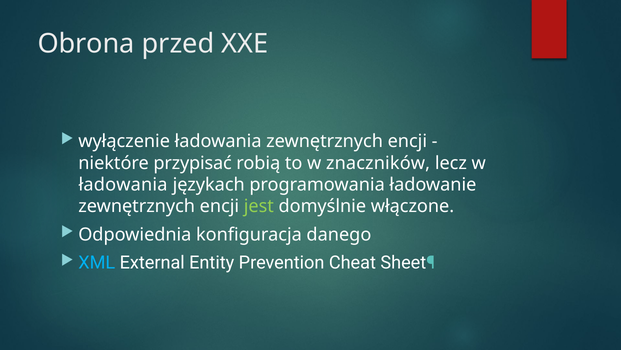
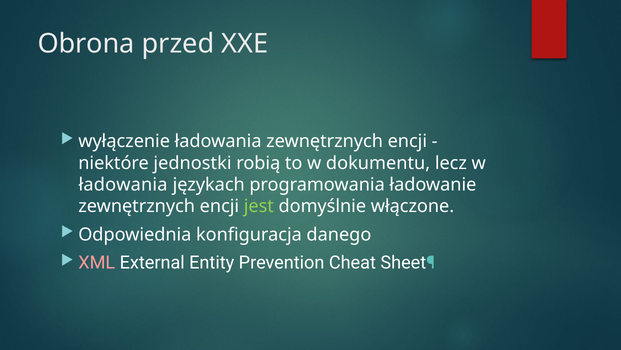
przypisać: przypisać -> jednostki (192, 163)
znaczników: znaczników -> dokumentu (378, 163)
XML colour: light blue -> pink (97, 262)
